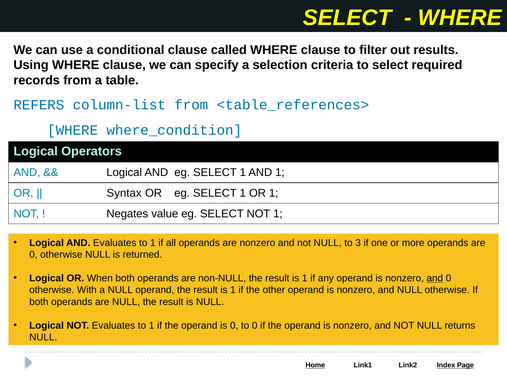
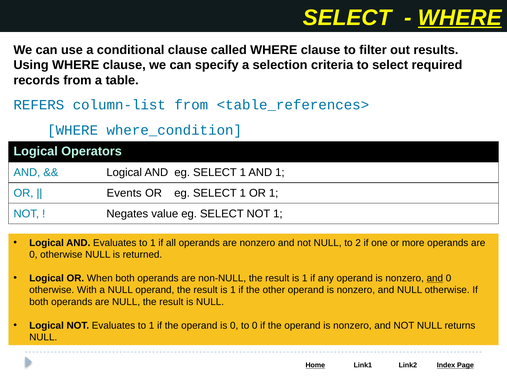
WHERE underline: none -> present (460, 18)
Syntax: Syntax -> Events (124, 193)
3: 3 -> 2 (358, 243)
